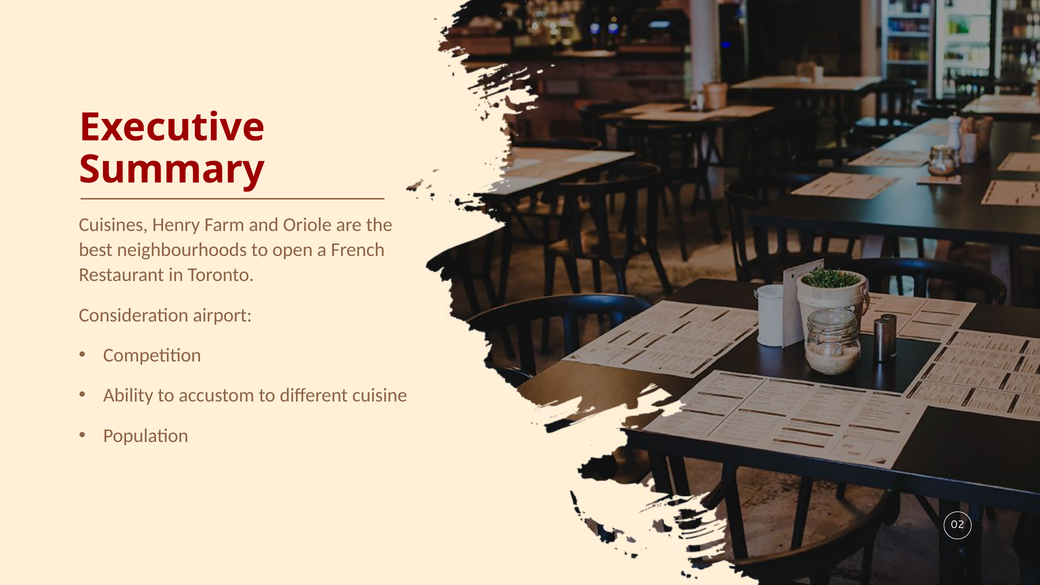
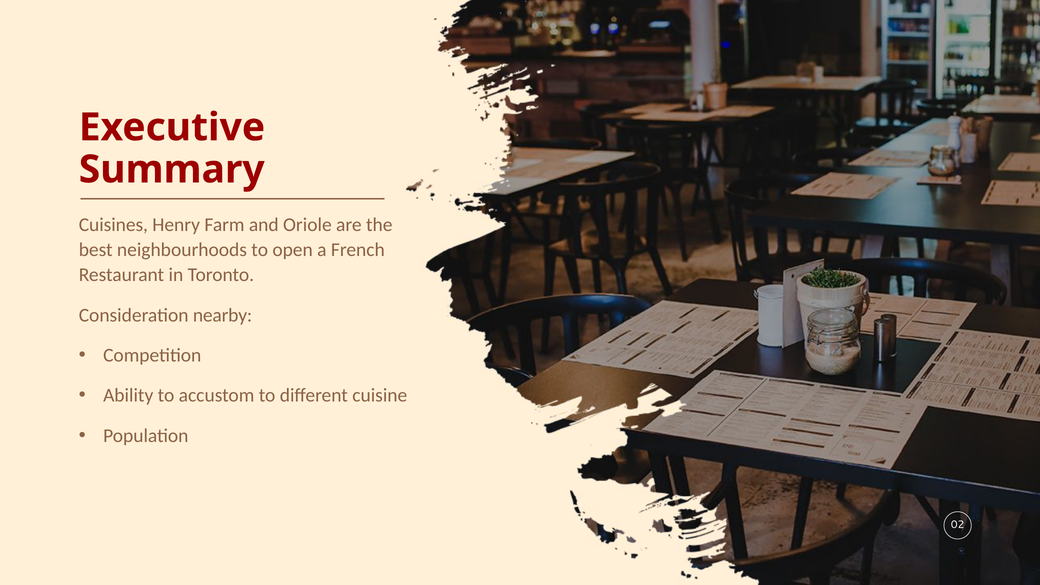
airport: airport -> nearby (223, 315)
